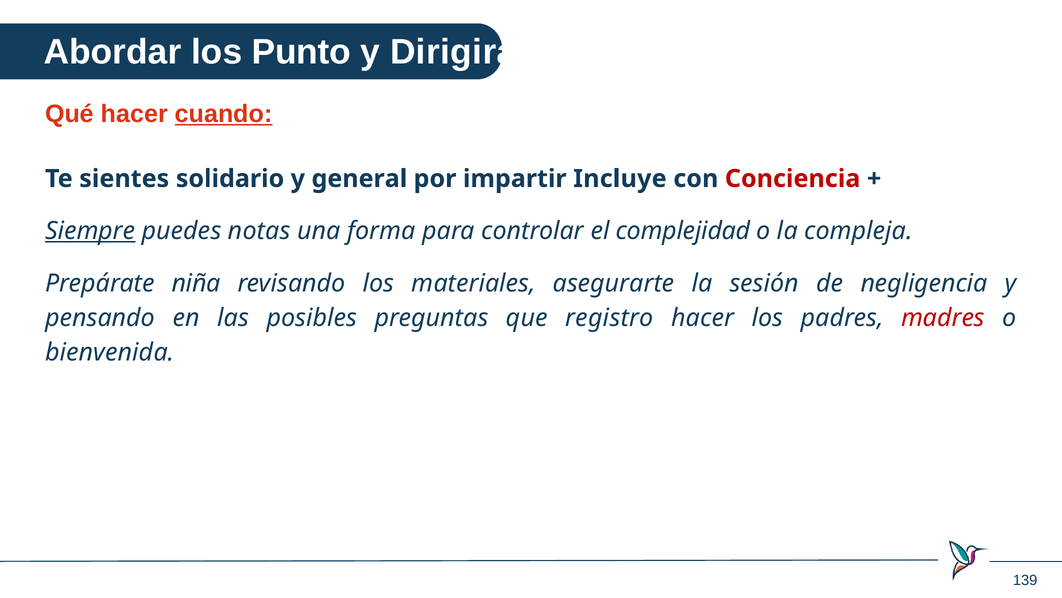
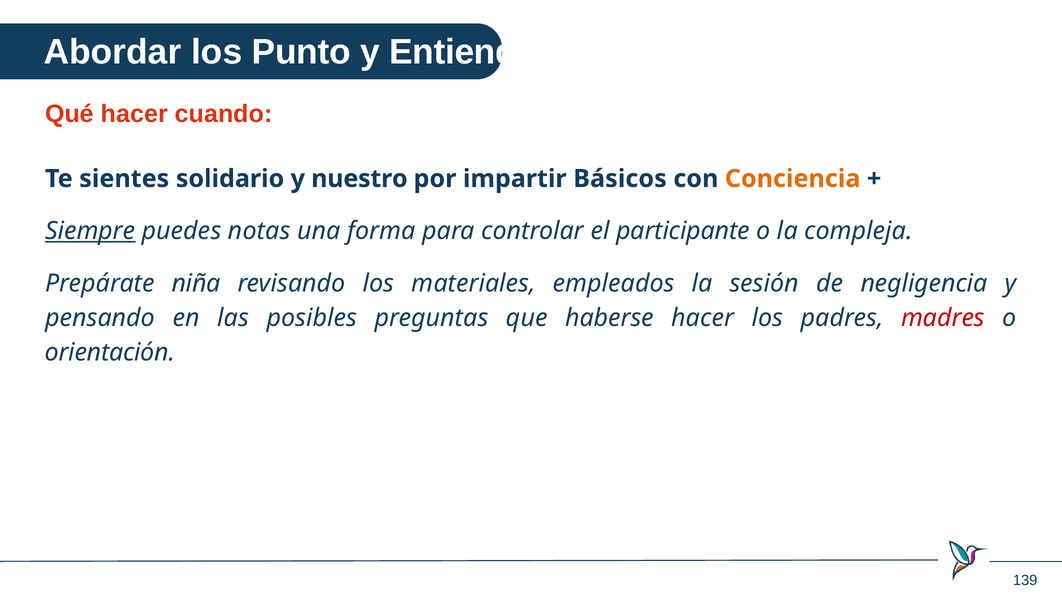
Dirigirás: Dirigirás -> Entiendo (464, 52)
cuando underline: present -> none (224, 114)
general: general -> nuestro (359, 179)
Incluye: Incluye -> Básicos (620, 179)
Conciencia colour: red -> orange (793, 179)
complejidad: complejidad -> participante (683, 231)
asegurarte: asegurarte -> empleados (614, 283)
registro: registro -> haberse (609, 318)
bienvenida: bienvenida -> orientación (110, 352)
